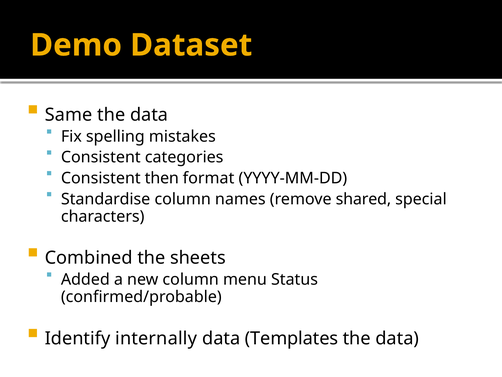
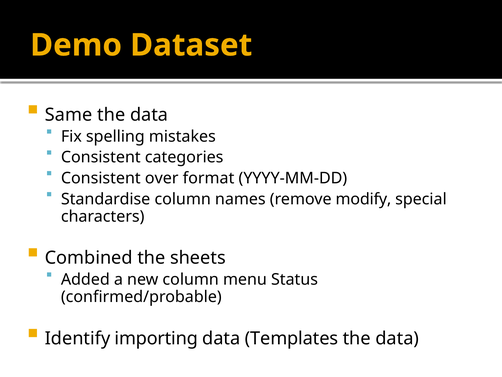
then: then -> over (162, 178)
shared: shared -> modify (363, 199)
internally: internally -> importing (156, 338)
